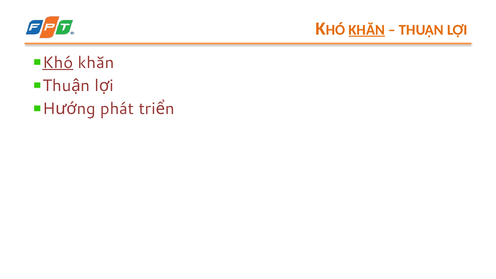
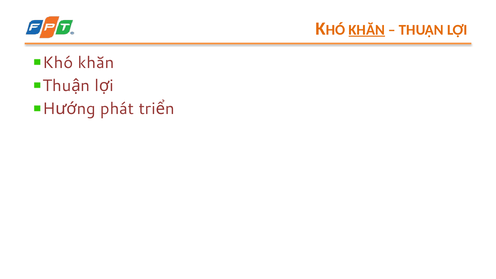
Khó underline: present -> none (58, 63)
